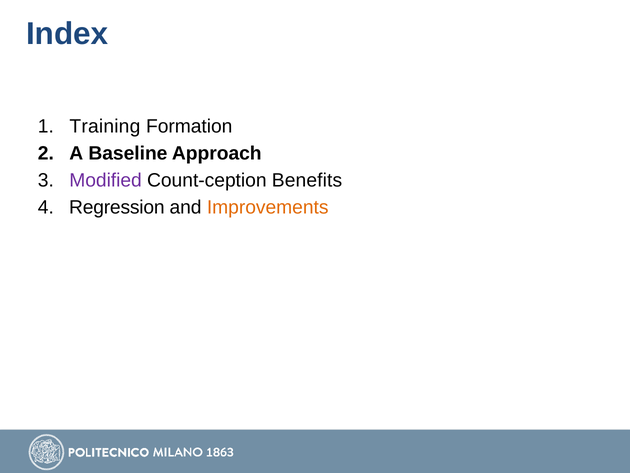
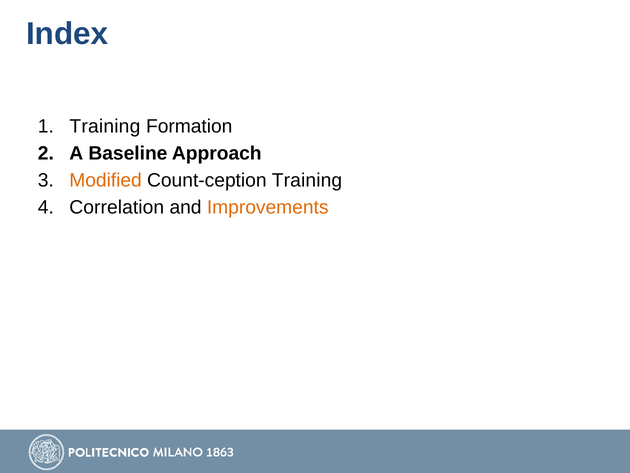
Modified colour: purple -> orange (106, 180)
Count-ception Benefits: Benefits -> Training (307, 180)
Regression: Regression -> Correlation (117, 207)
